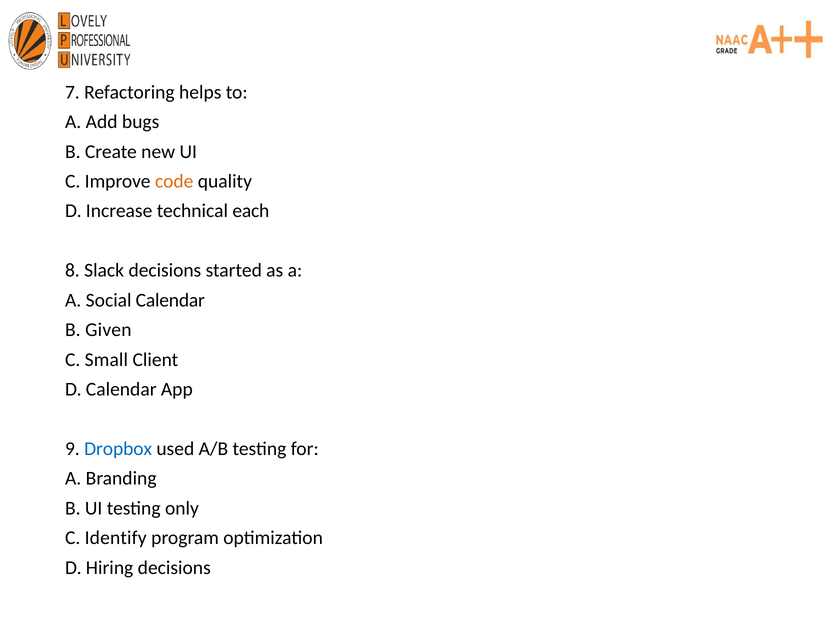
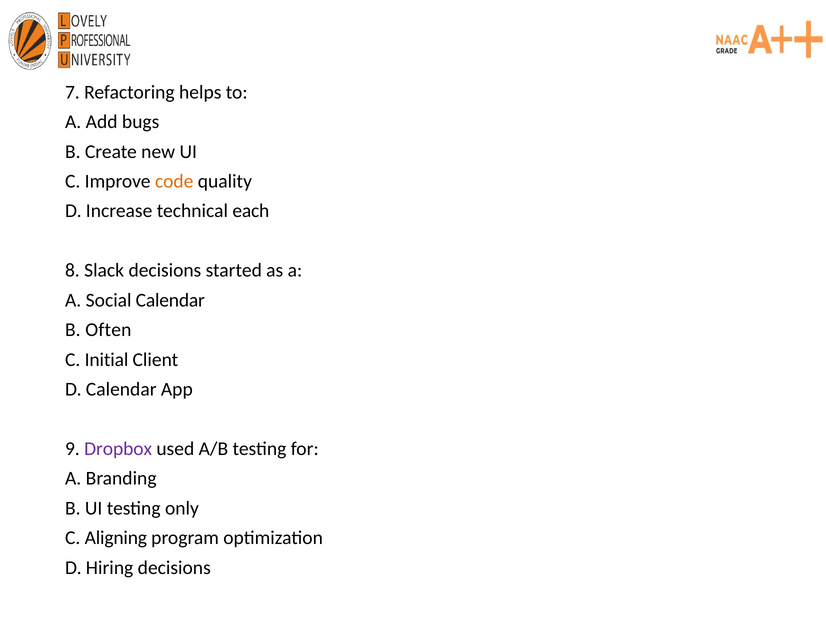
Given: Given -> Often (108, 330)
Small: Small -> Initial (107, 359)
Dropbox colour: blue -> purple (118, 448)
Identify: Identify -> Aligning (116, 537)
